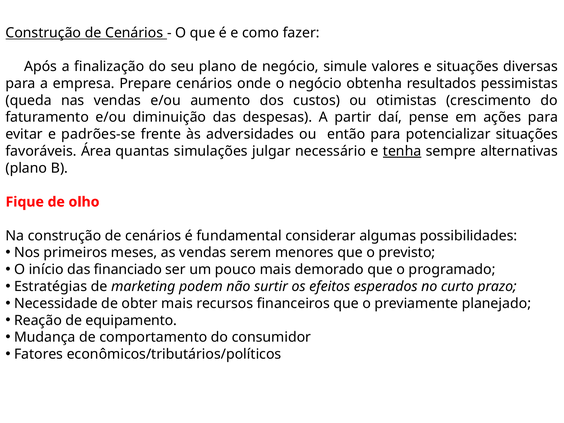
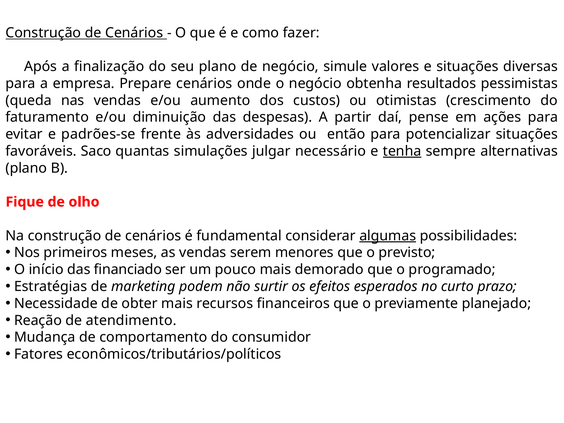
Área: Área -> Saco (96, 151)
algumas underline: none -> present (388, 236)
equipamento: equipamento -> atendimento (131, 320)
